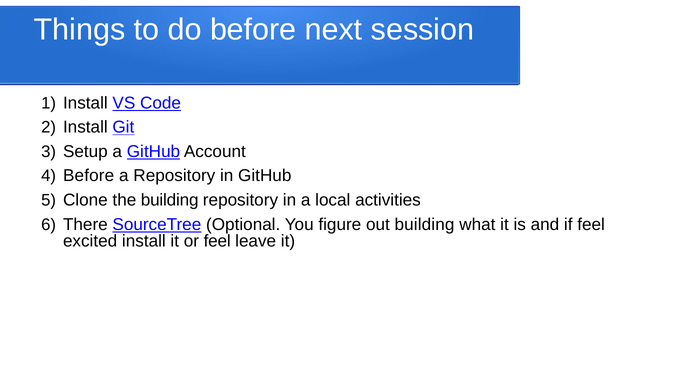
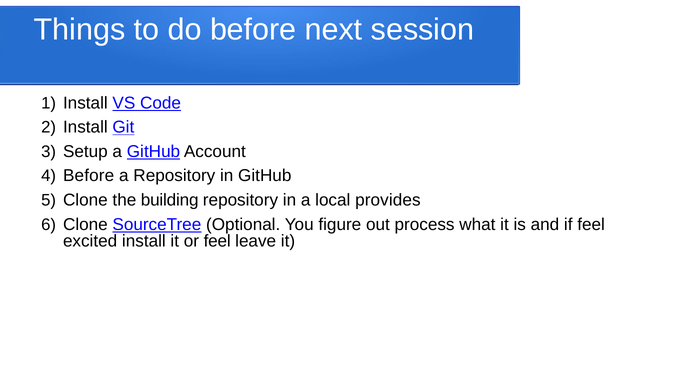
activities: activities -> provides (388, 200)
There: There -> Clone (85, 224)
out building: building -> process (425, 224)
